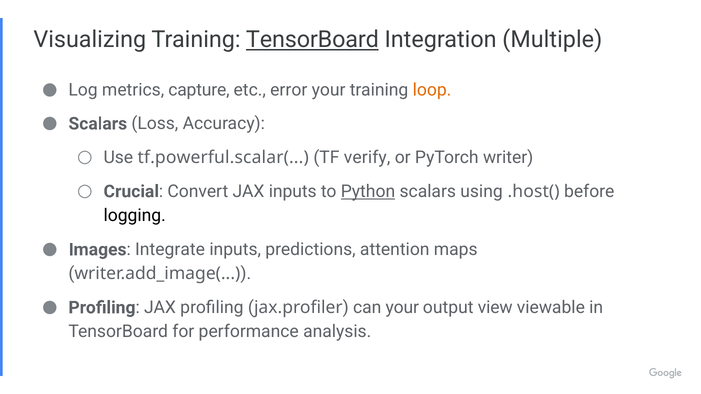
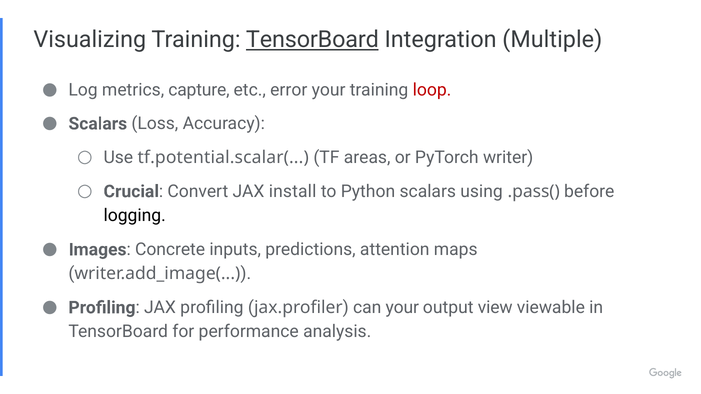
loop colour: orange -> red (432, 90)
tf.powerful.scalar(: tf.powerful.scalar( -> tf.potential.scalar( (223, 158)
verify: verify -> areas (367, 158)
JAX inputs: inputs -> install (293, 192)
Python underline: present -> none (368, 192)
.host(: .host( -> .pass( (534, 192)
Integrate: Integrate -> Concrete (170, 250)
